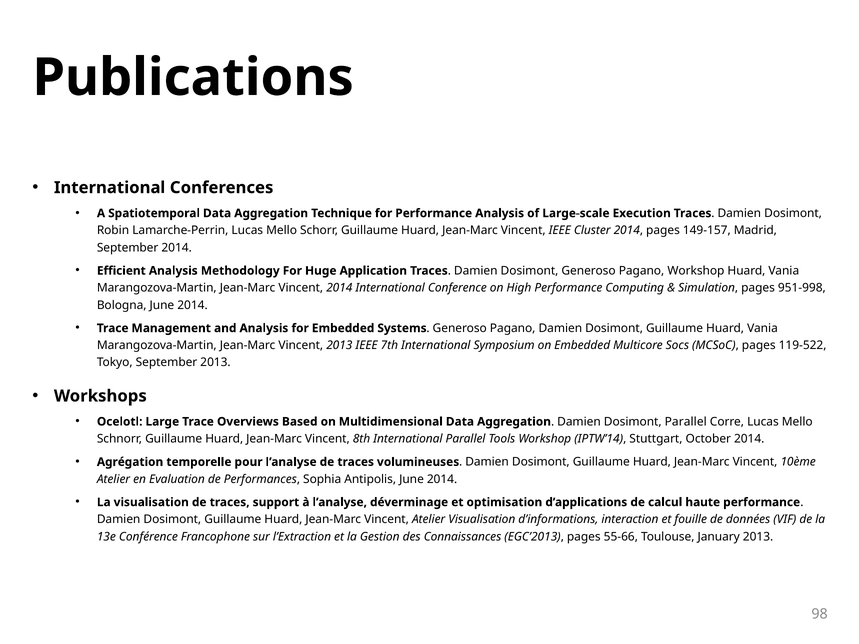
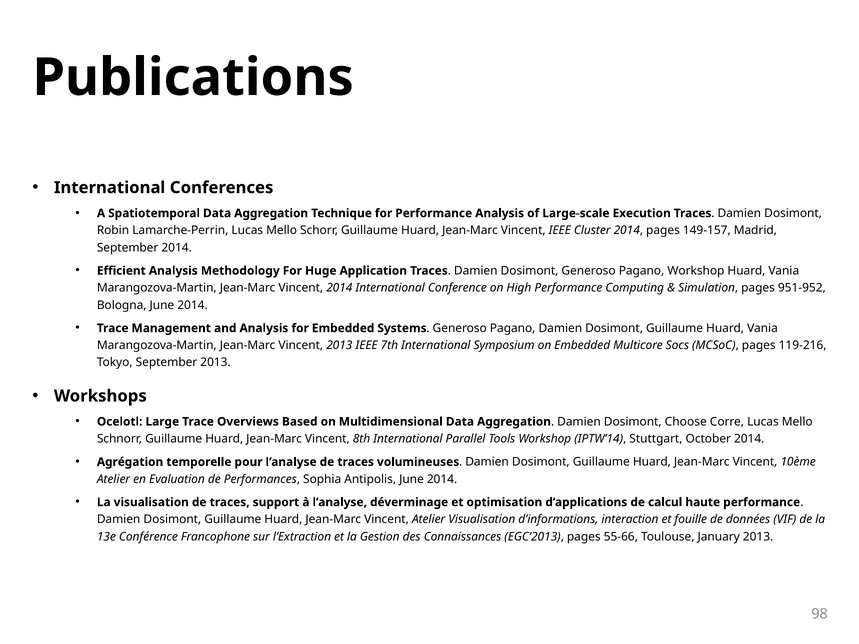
951-998: 951-998 -> 951-952 (802, 288)
119-522: 119-522 -> 119-216 (803, 346)
Dosimont Parallel: Parallel -> Choose (686, 422)
